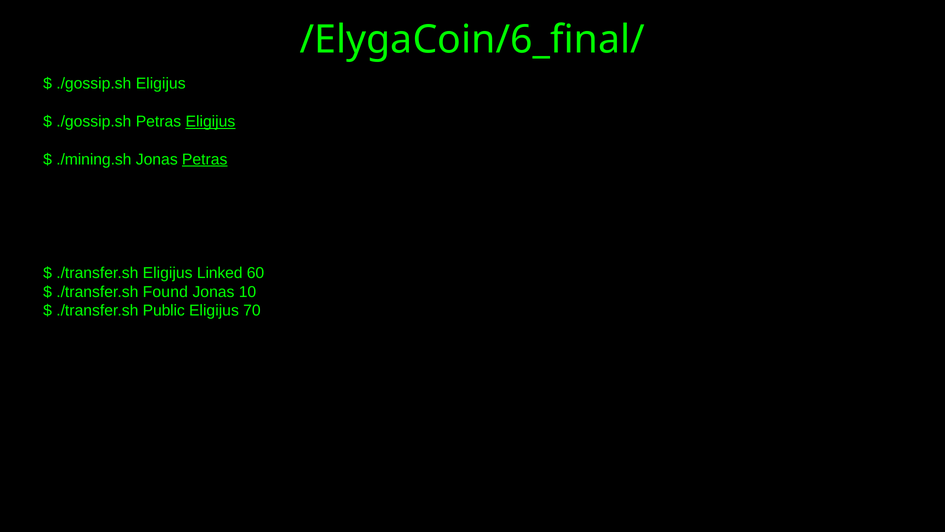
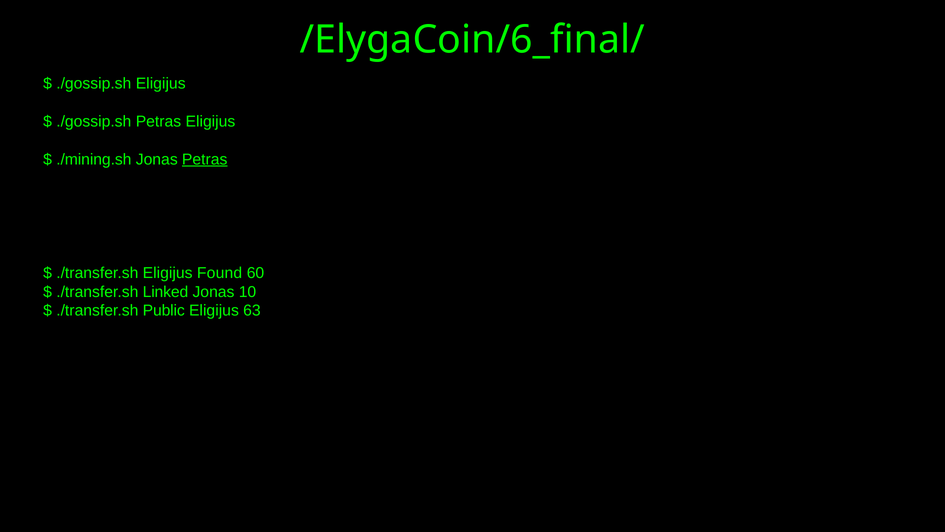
Eligijus underline: present -> none (210, 121)
Linked: Linked -> Found (220, 273)
Found: Found -> Linked (165, 292)
70: 70 -> 63 (252, 310)
